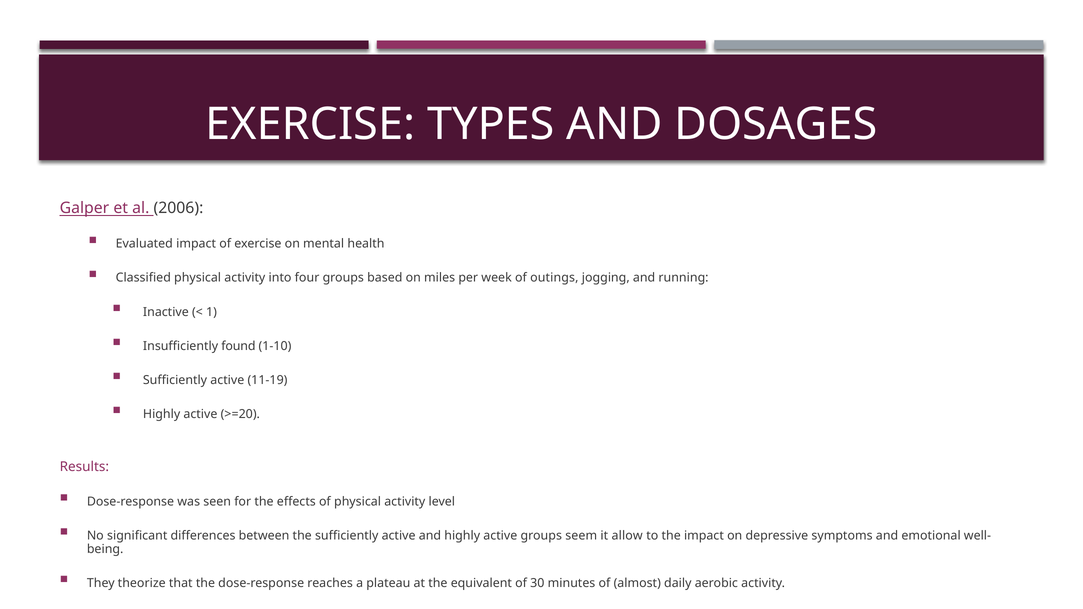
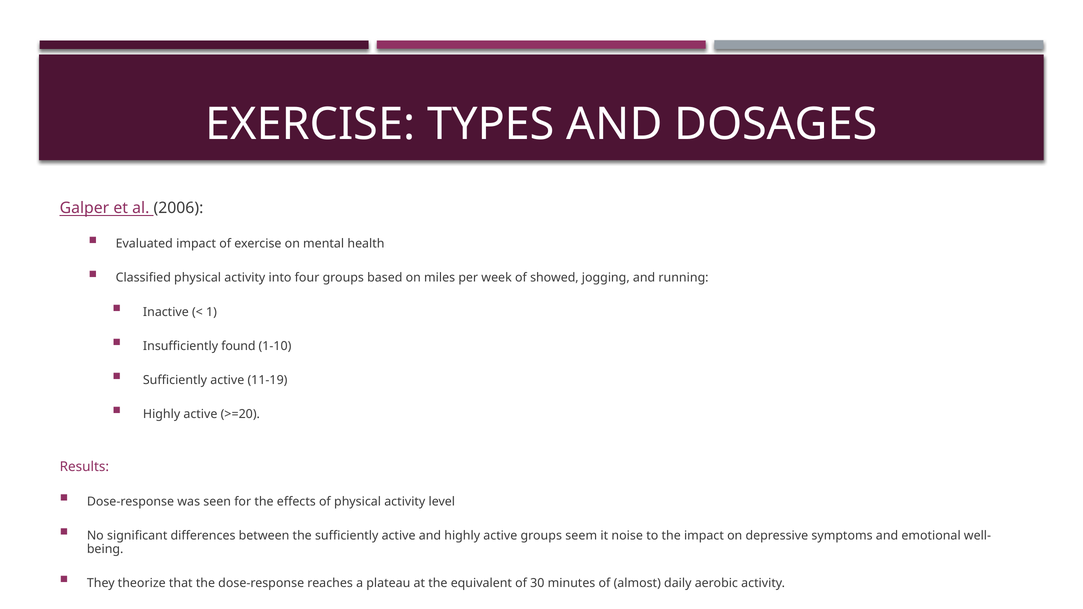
outings: outings -> showed (554, 278)
allow: allow -> noise (627, 536)
